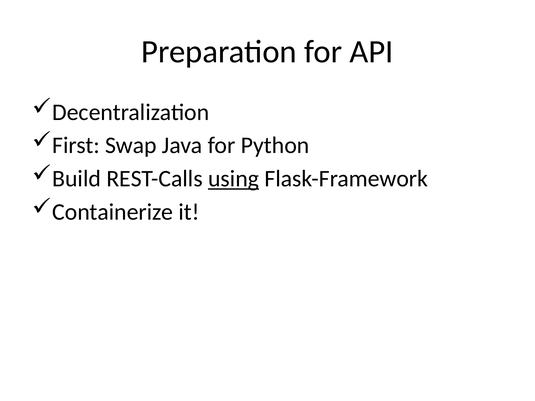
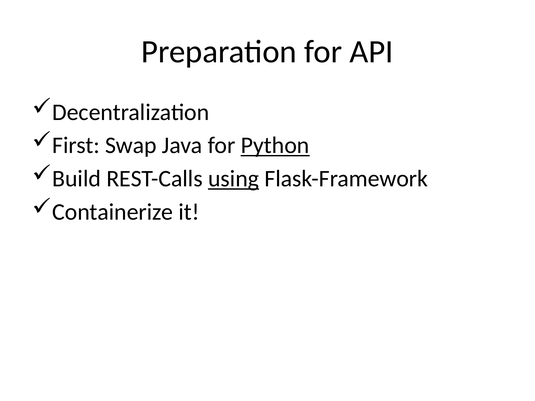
Python underline: none -> present (275, 146)
